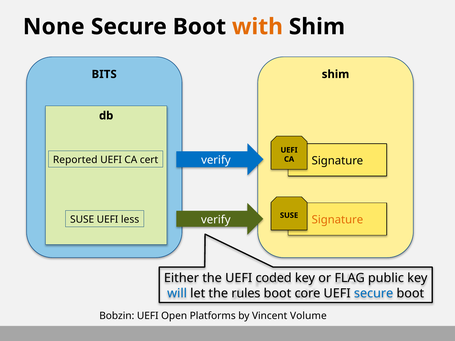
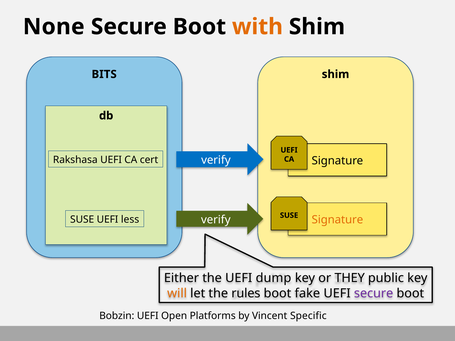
Reported: Reported -> Rakshasa (75, 160)
coded: coded -> dump (274, 278)
FLAG: FLAG -> THEY (350, 278)
will colour: blue -> orange (177, 293)
core: core -> fake (307, 293)
secure colour: blue -> purple (374, 293)
Volume: Volume -> Specific (308, 316)
